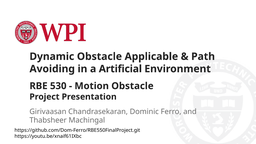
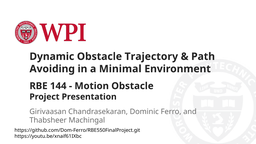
Applicable: Applicable -> Trajectory (151, 57)
Artificial: Artificial -> Minimal (120, 69)
530: 530 -> 144 (58, 86)
